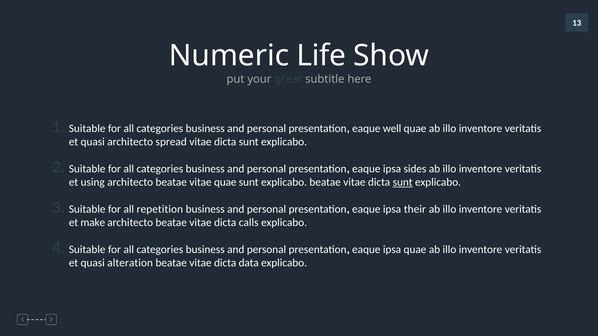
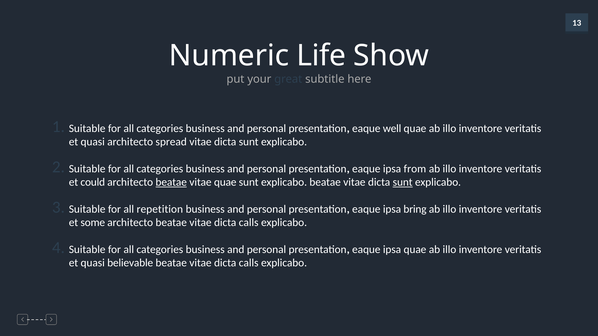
sides: sides -> from (415, 169)
using: using -> could (93, 182)
beatae underline: none -> present (171, 182)
their: their -> bring (415, 209)
make: make -> some (93, 223)
alteration: alteration -> believable (130, 263)
data: data -> calls (249, 263)
